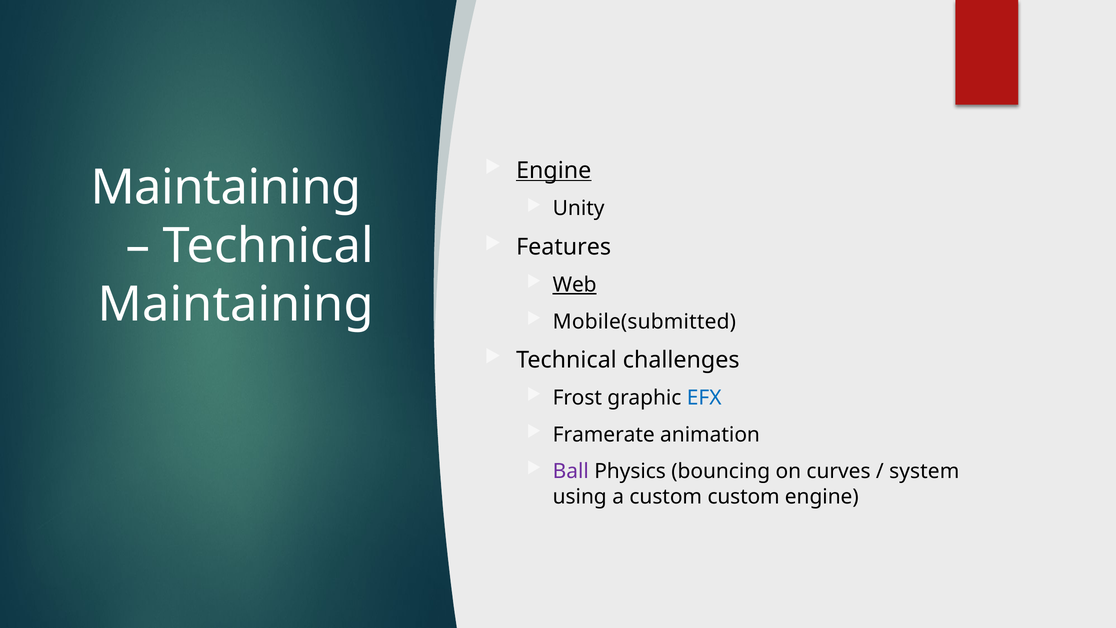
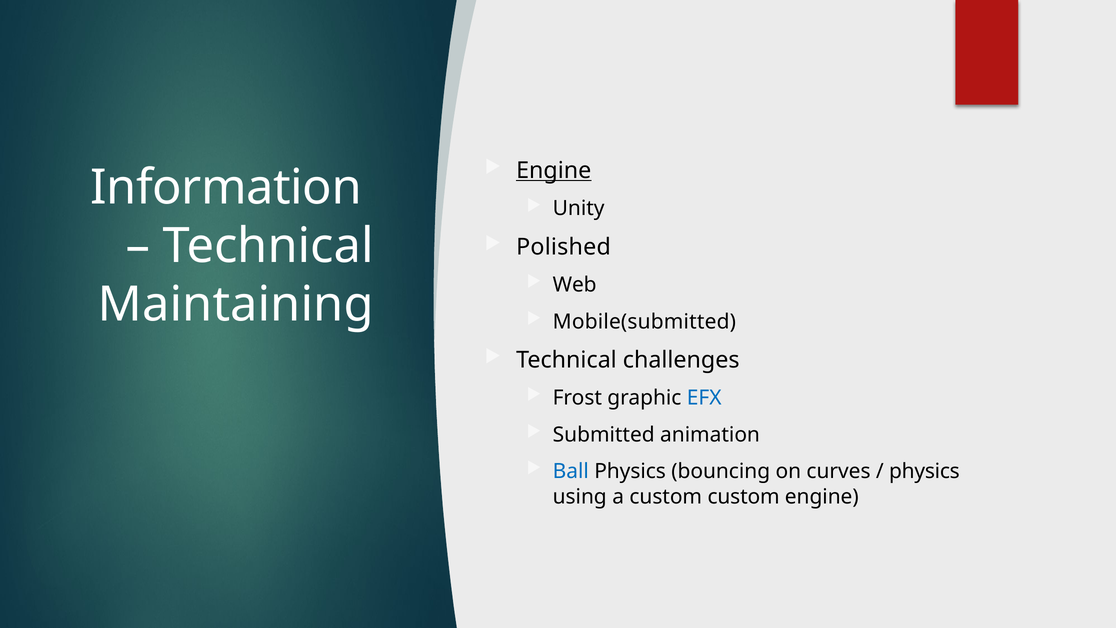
Maintaining: Maintaining -> Information (226, 188)
Features: Features -> Polished (564, 247)
Web underline: present -> none (575, 285)
Framerate: Framerate -> Submitted (604, 435)
Ball colour: purple -> blue (571, 471)
system: system -> physics (924, 471)
